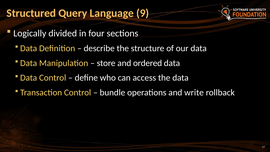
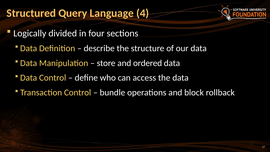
9: 9 -> 4 (143, 13)
write: write -> block (194, 92)
